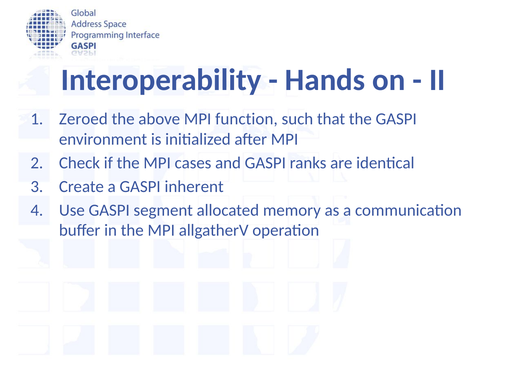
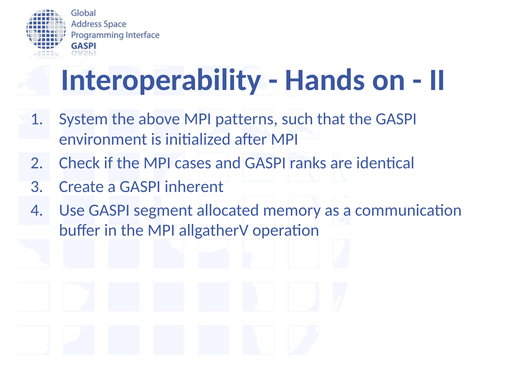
Zeroed: Zeroed -> System (83, 119)
function: function -> patterns (246, 119)
